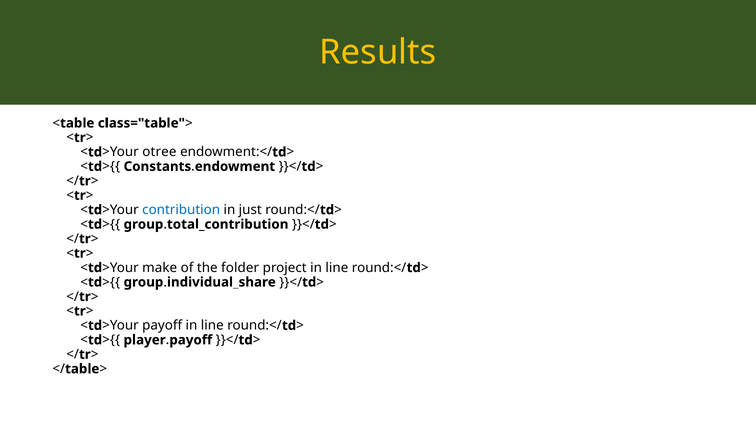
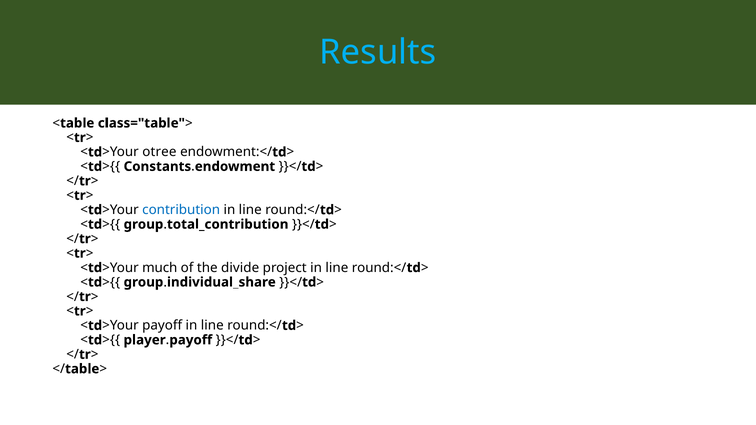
Results colour: yellow -> light blue (378, 52)
just: just -> line (250, 210)
make: make -> much (160, 268)
folder: folder -> divide (240, 268)
